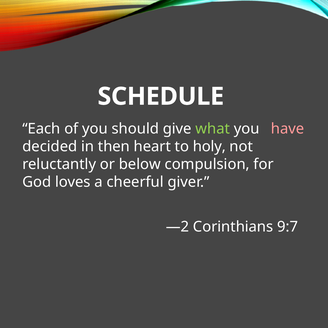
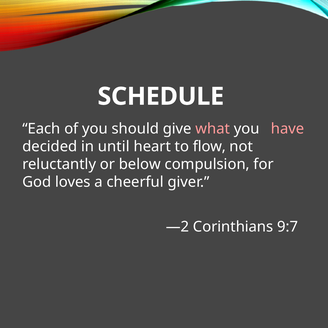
what colour: light green -> pink (213, 129)
then: then -> until (114, 147)
holy: holy -> flow (209, 147)
